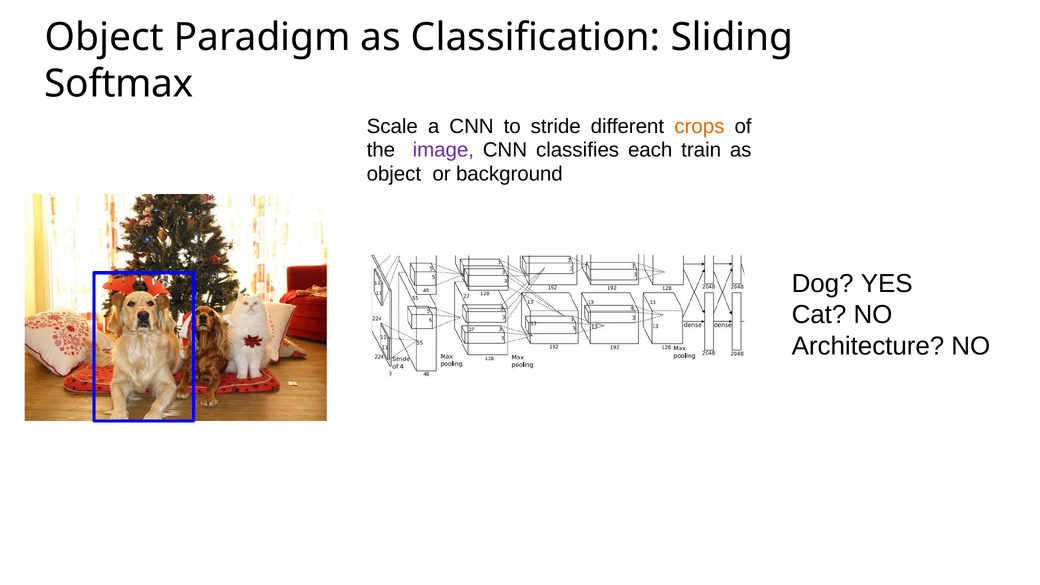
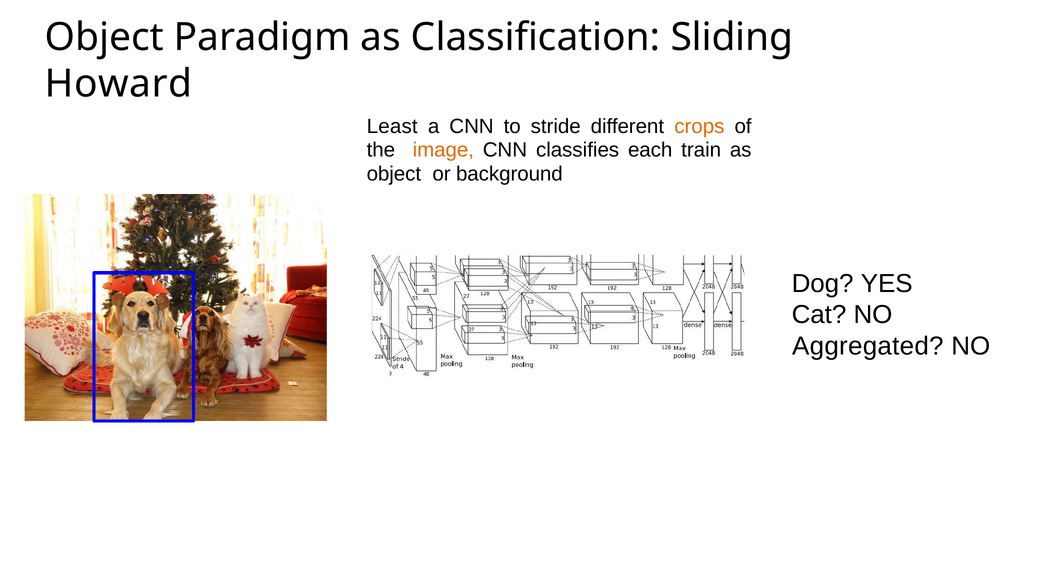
Softmax: Softmax -> Howard (119, 84)
Scale: Scale -> Least (392, 126)
image colour: purple -> orange (443, 150)
Architecture: Architecture -> Aggregated (868, 346)
